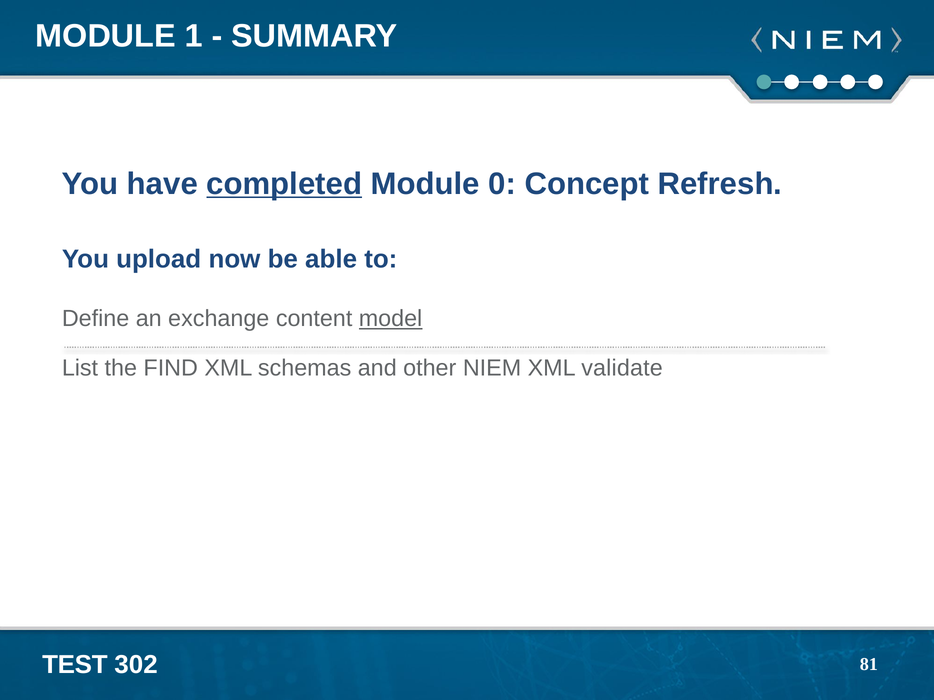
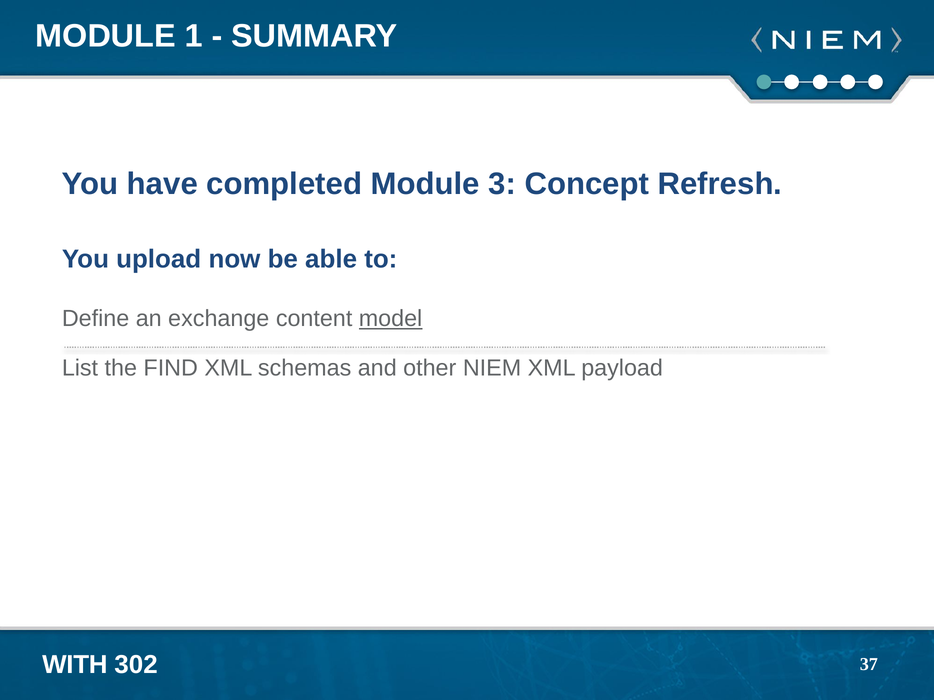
completed underline: present -> none (284, 184)
0: 0 -> 3 (502, 184)
validate: validate -> payload (622, 368)
TEST: TEST -> WITH (75, 665)
81: 81 -> 37 (869, 665)
